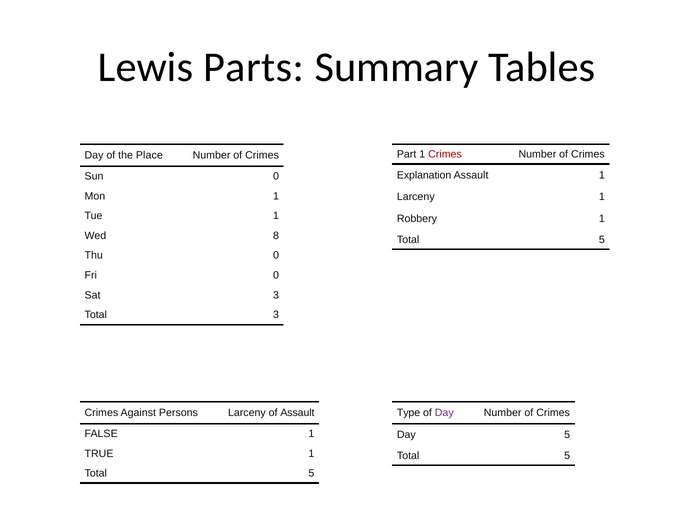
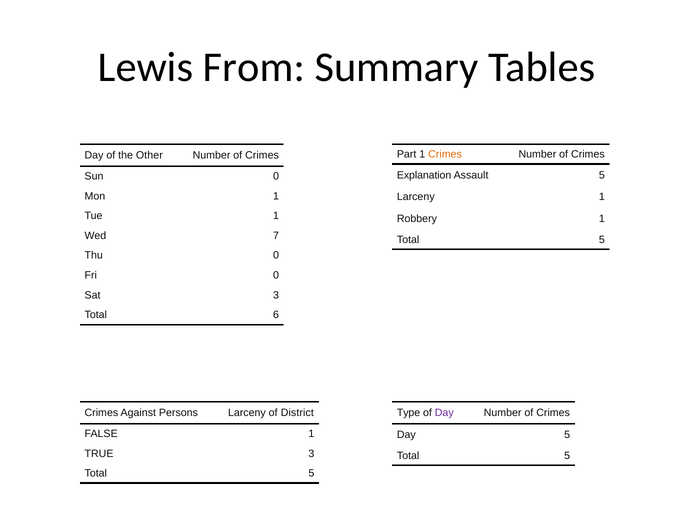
Parts: Parts -> From (254, 67)
Crimes colour: red -> orange (445, 154)
Place: Place -> Other (149, 155)
Assault 1: 1 -> 5 (602, 175)
8: 8 -> 7 (276, 236)
Total 3: 3 -> 6 (276, 315)
of Assault: Assault -> District (297, 413)
TRUE 1: 1 -> 3 (311, 454)
